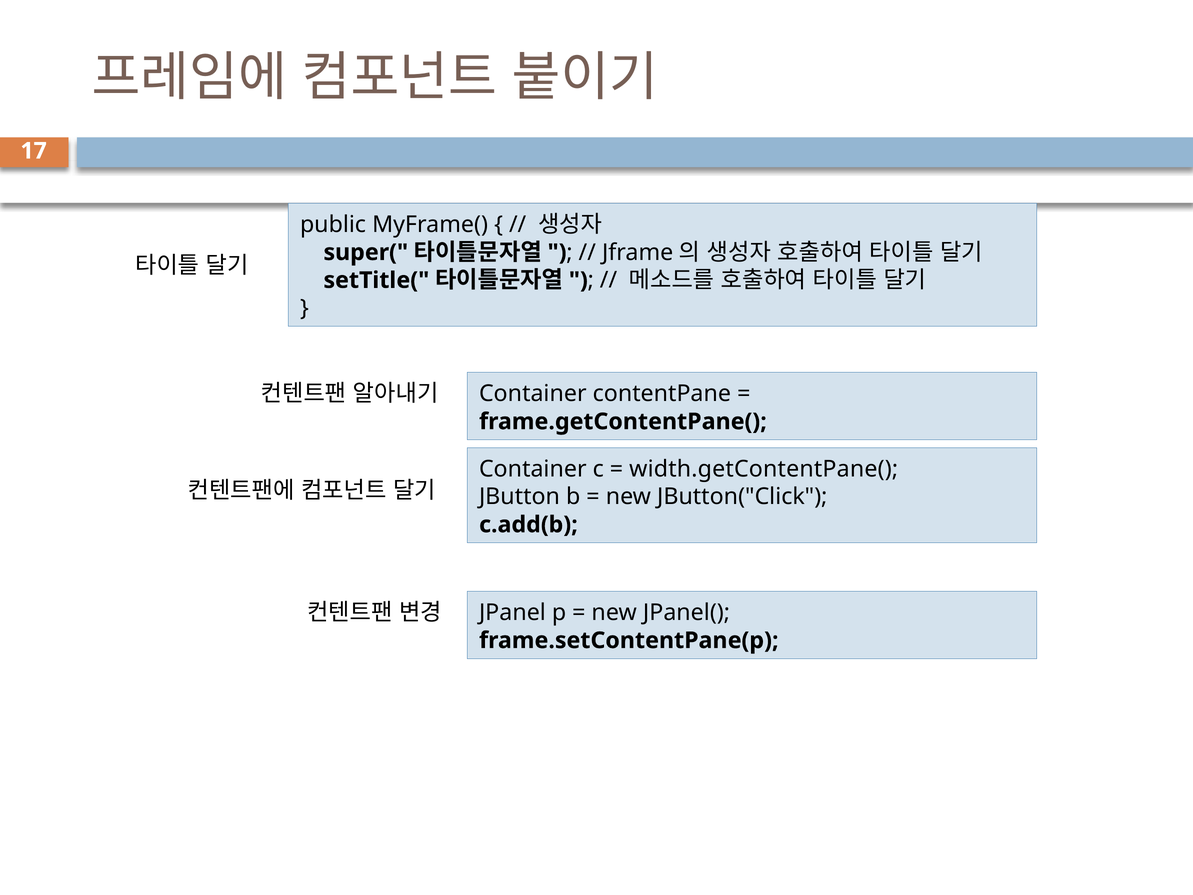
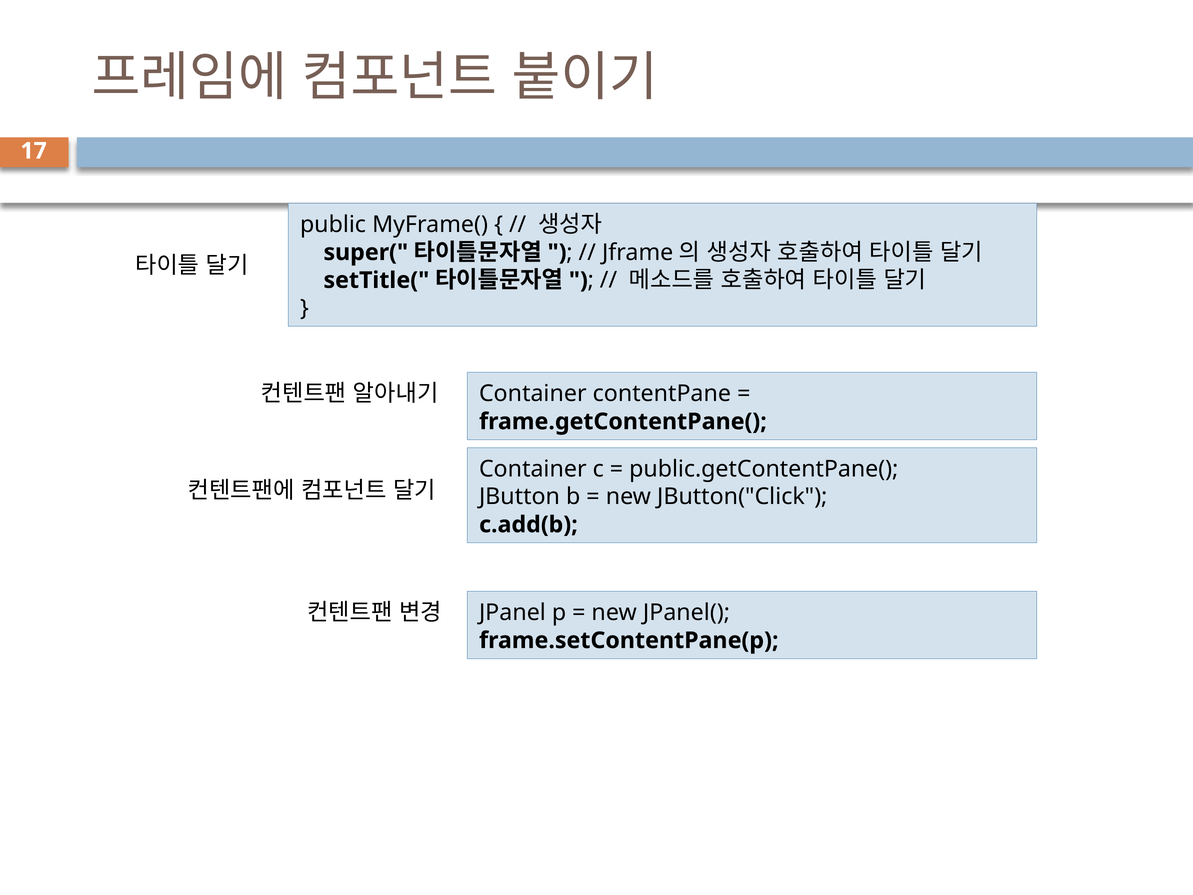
width.getContentPane(: width.getContentPane( -> public.getContentPane( (764, 469)
